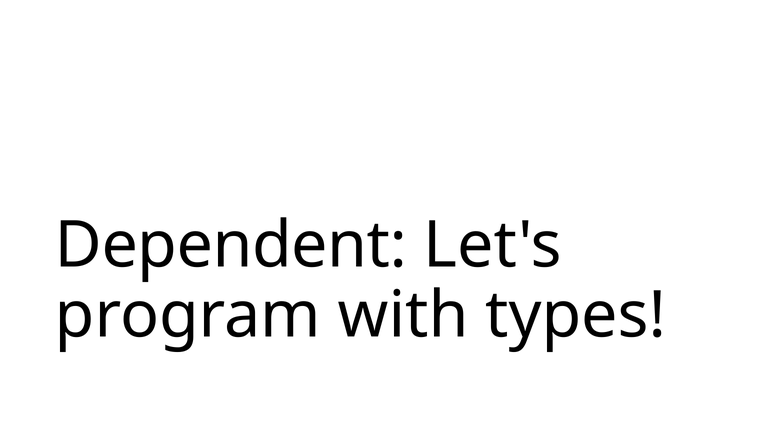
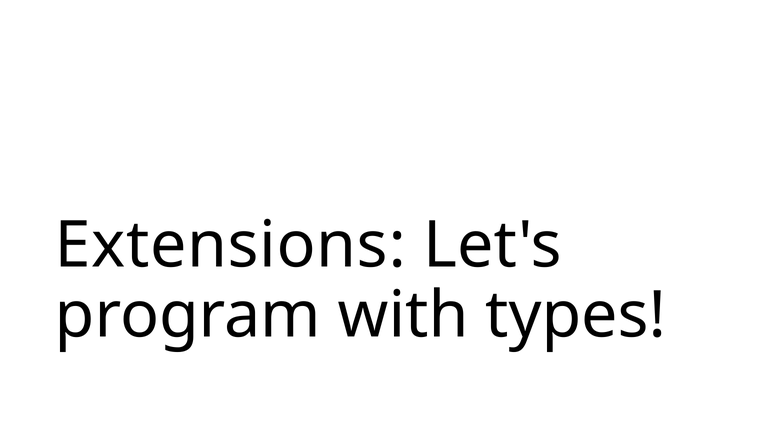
Dependent: Dependent -> Extensions (230, 245)
